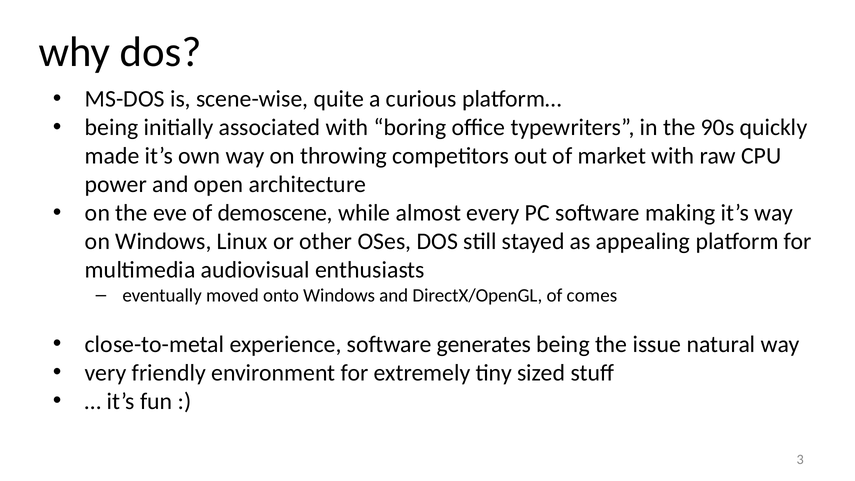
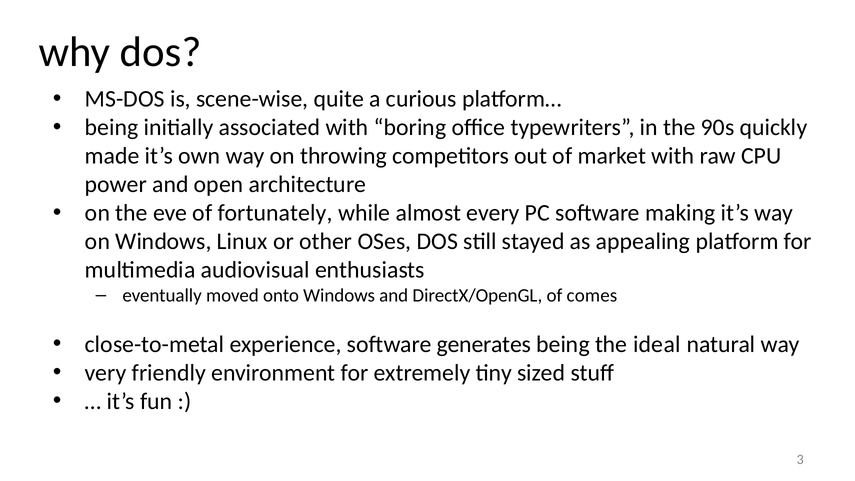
demoscene: demoscene -> fortunately (275, 213)
issue: issue -> ideal (657, 344)
